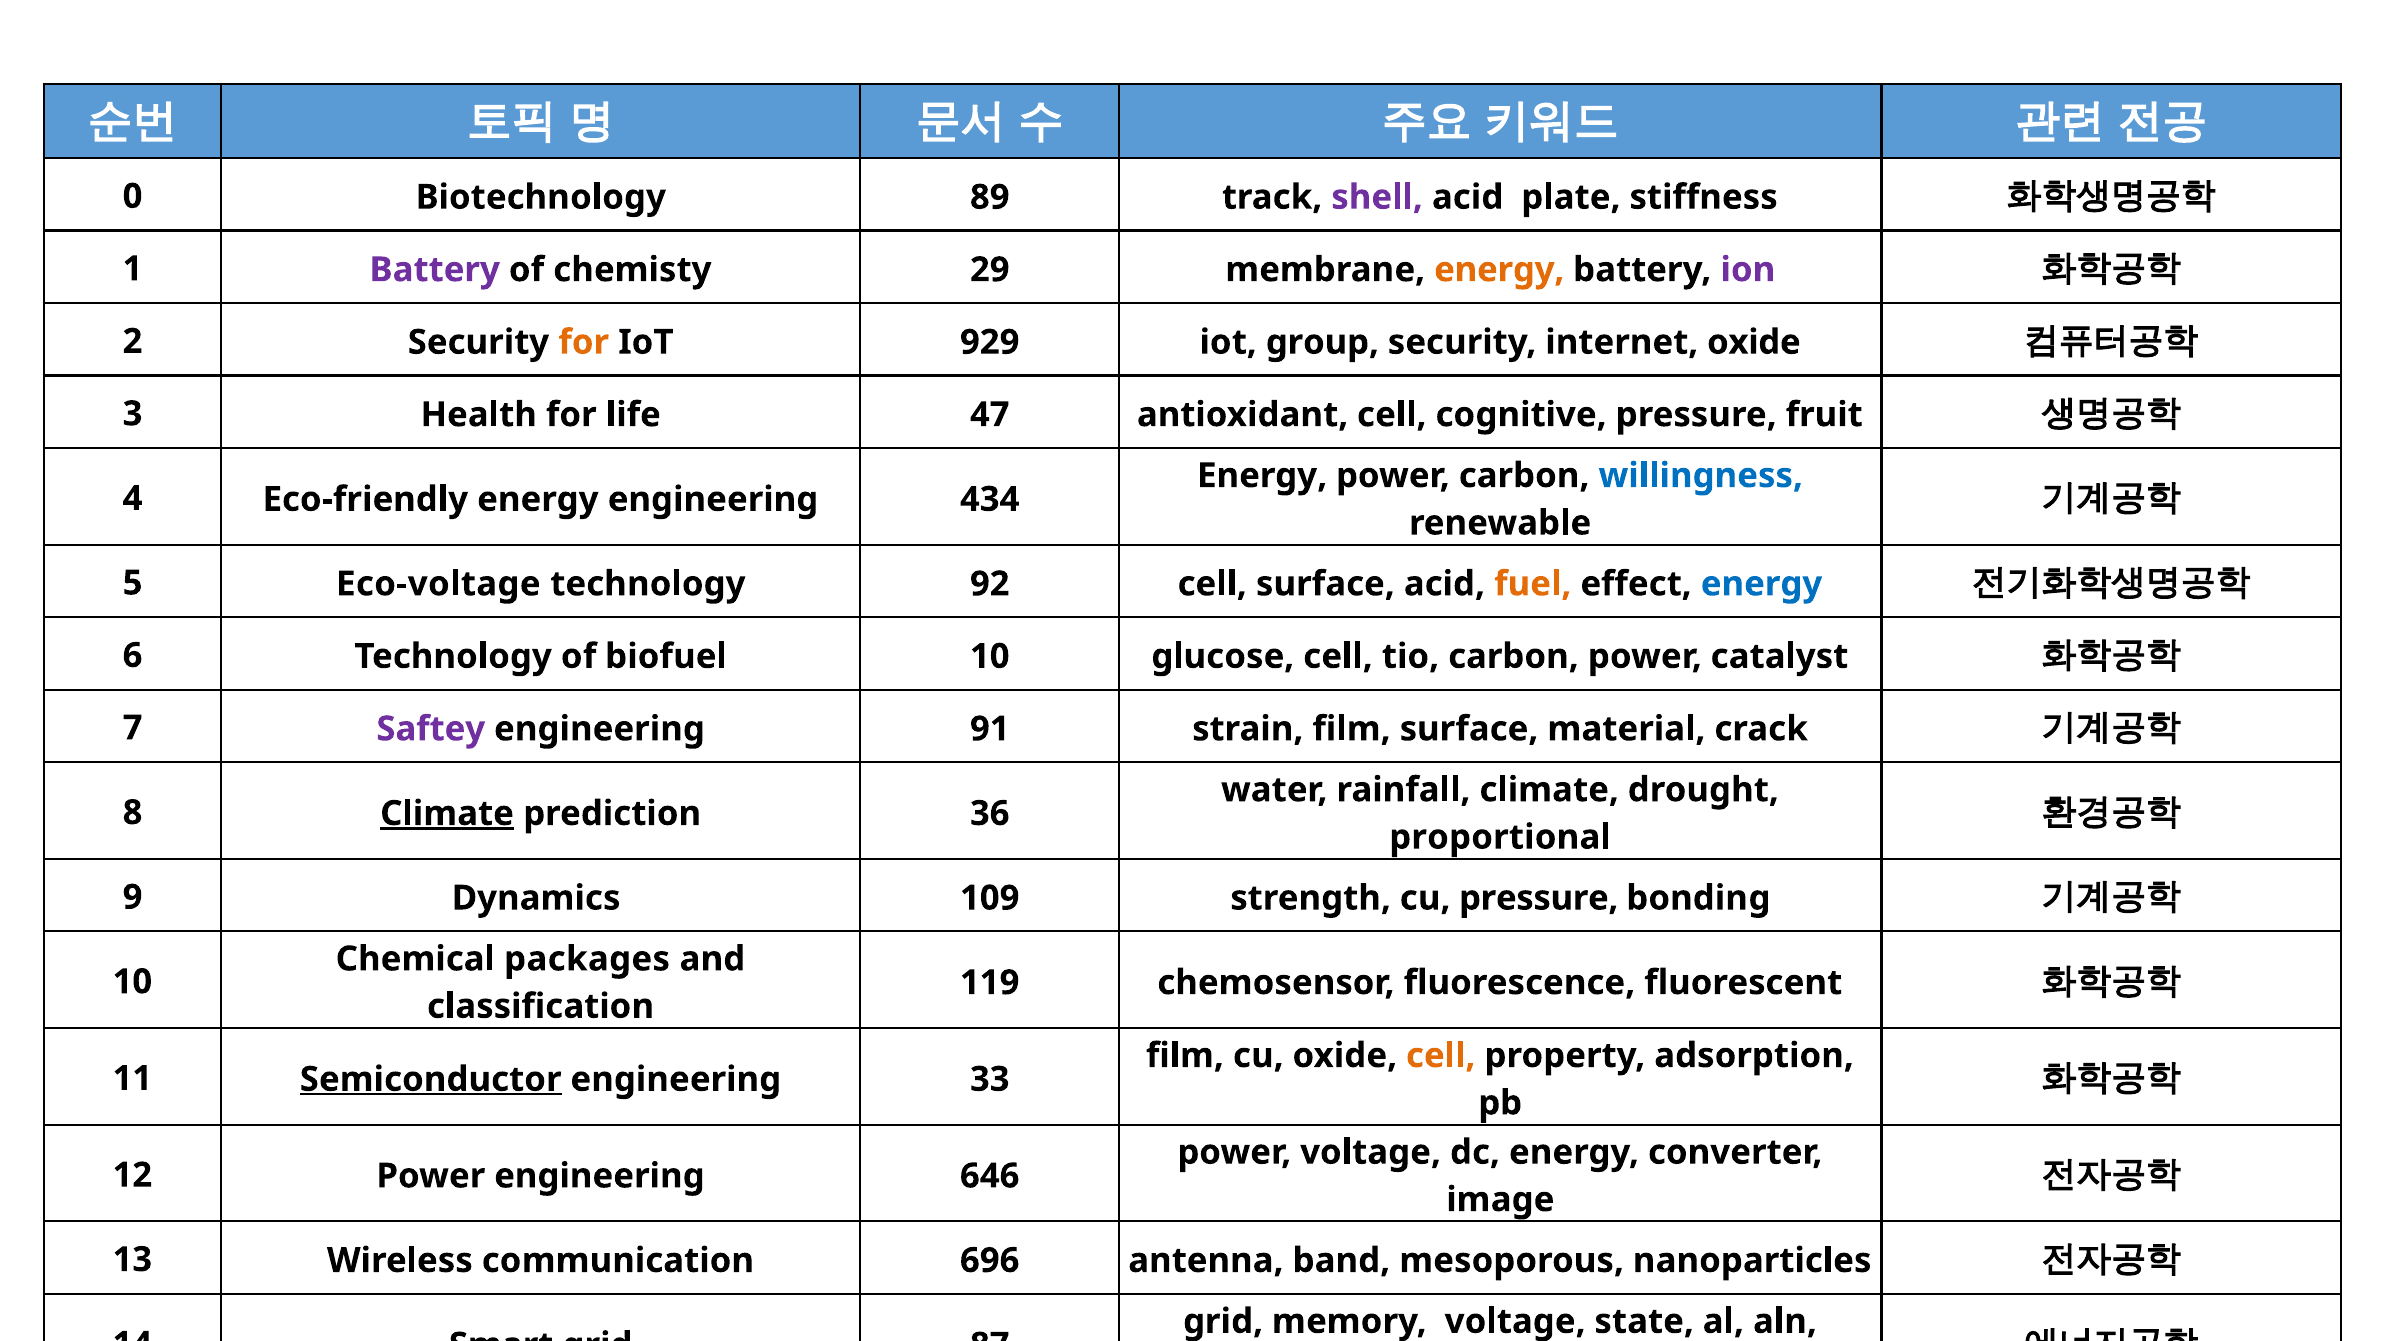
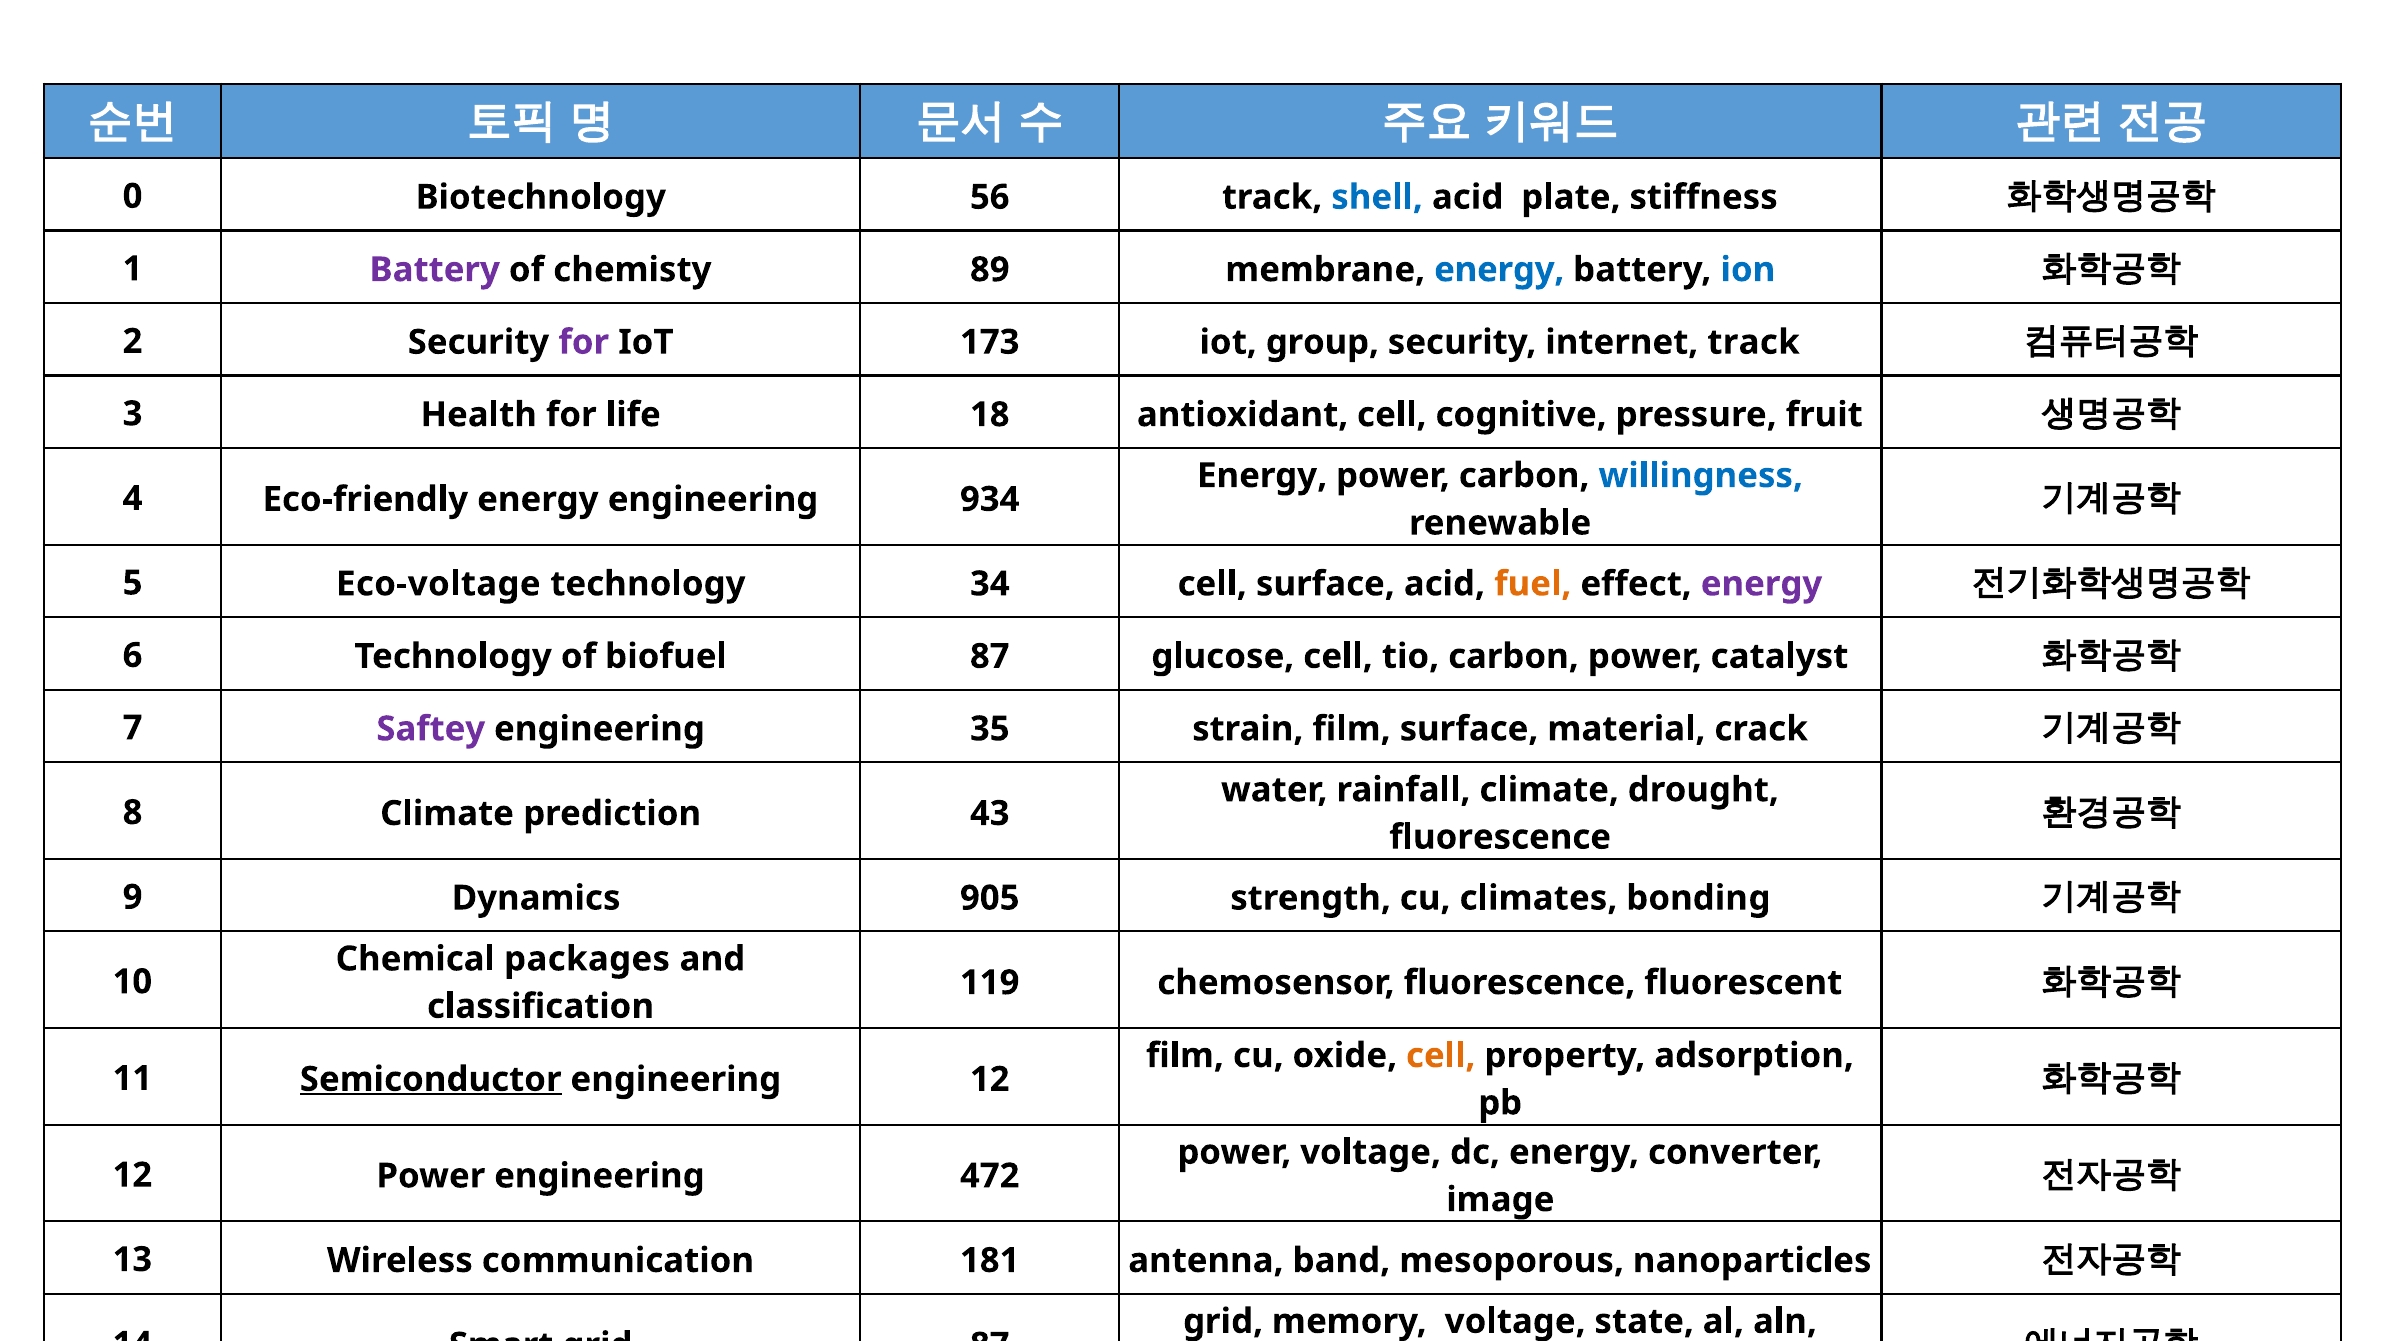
89: 89 -> 56 (990, 197)
shell colour: purple -> blue (1377, 197)
29: 29 -> 89 (990, 270)
energy colour: orange -> blue (1499, 270)
ion colour: purple -> blue (1748, 270)
for colour: orange -> purple (584, 342)
929: 929 -> 173 (990, 342)
internet oxide: oxide -> track (1753, 342)
47: 47 -> 18 (990, 415)
434: 434 -> 934 (990, 500)
92: 92 -> 34 (990, 584)
energy colour: blue -> purple (1761, 584)
biofuel 10: 10 -> 87 (990, 657)
91: 91 -> 35 (990, 729)
Climate underline: present -> none (447, 814)
36: 36 -> 43 (990, 814)
proportional: proportional -> fluorescence (1500, 838)
109: 109 -> 905 (990, 898)
cu pressure: pressure -> climates (1538, 898)
engineering 33: 33 -> 12 (990, 1080)
646: 646 -> 472 (990, 1176)
696: 696 -> 181 (990, 1261)
